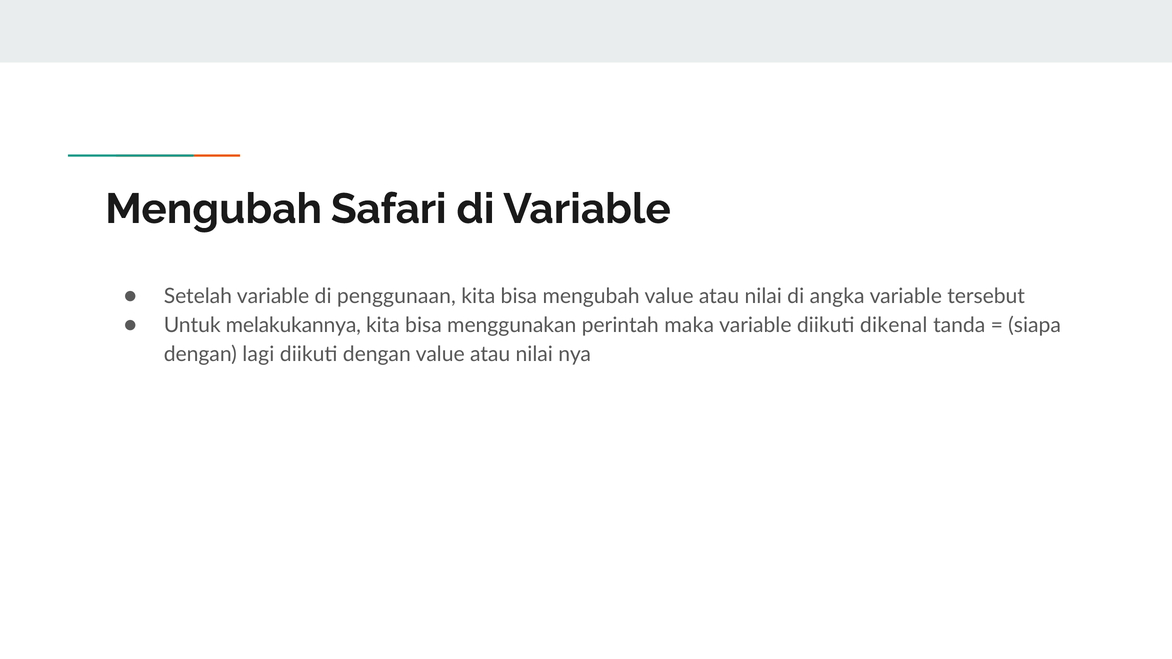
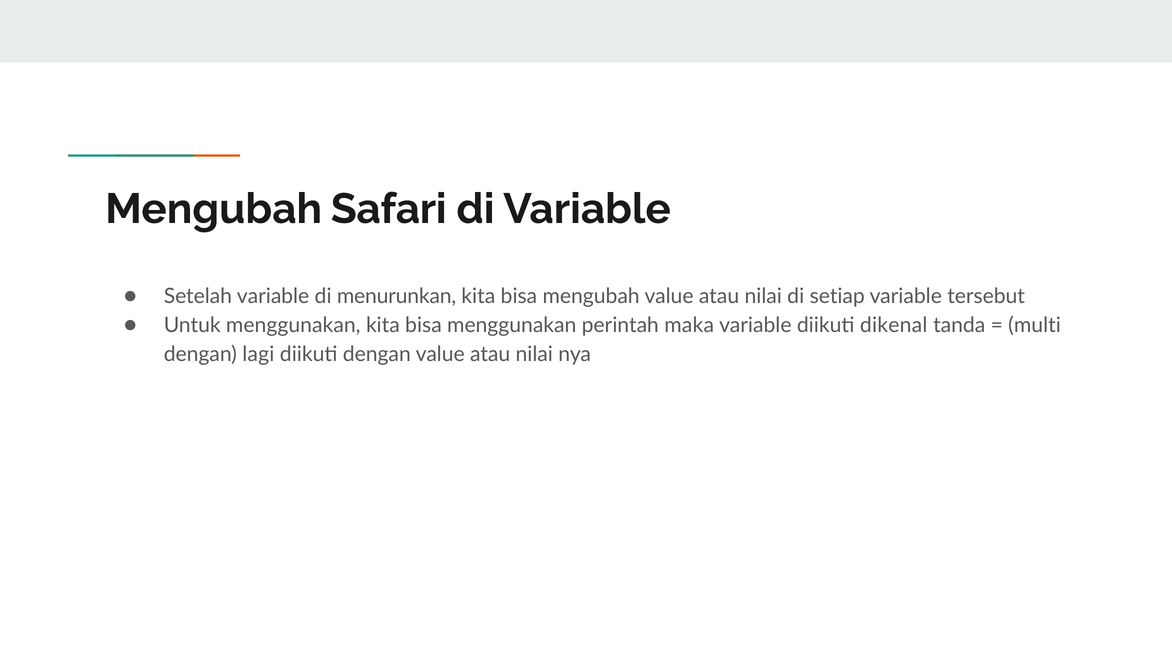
penggunaan: penggunaan -> menurunkan (397, 296)
angka: angka -> setiap (837, 296)
Untuk melakukannya: melakukannya -> menggunakan (293, 325)
siapa: siapa -> multi (1035, 325)
